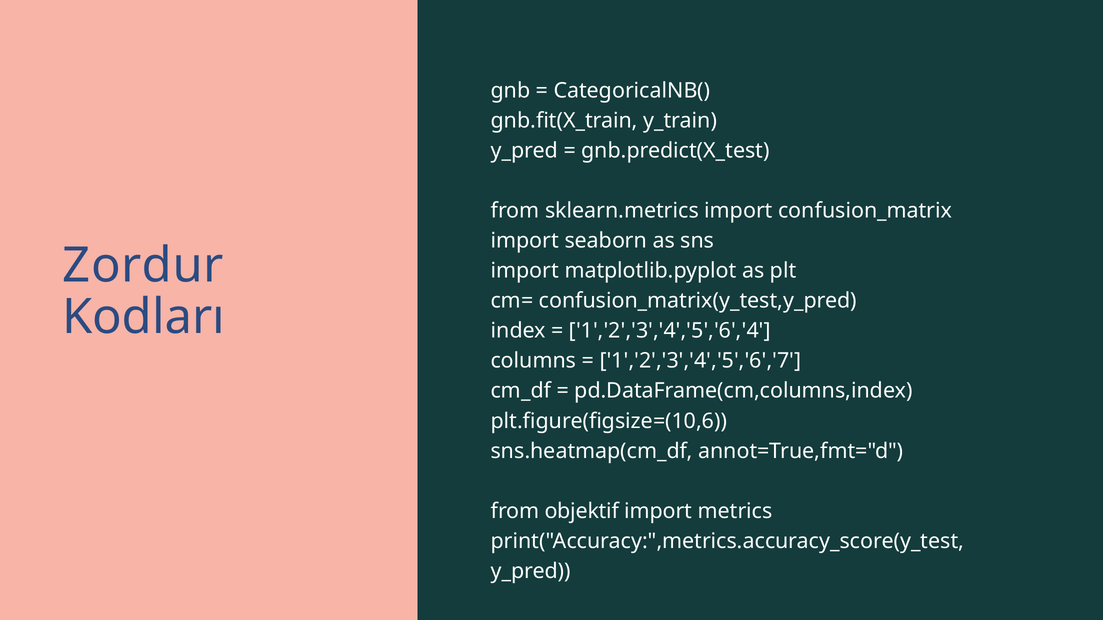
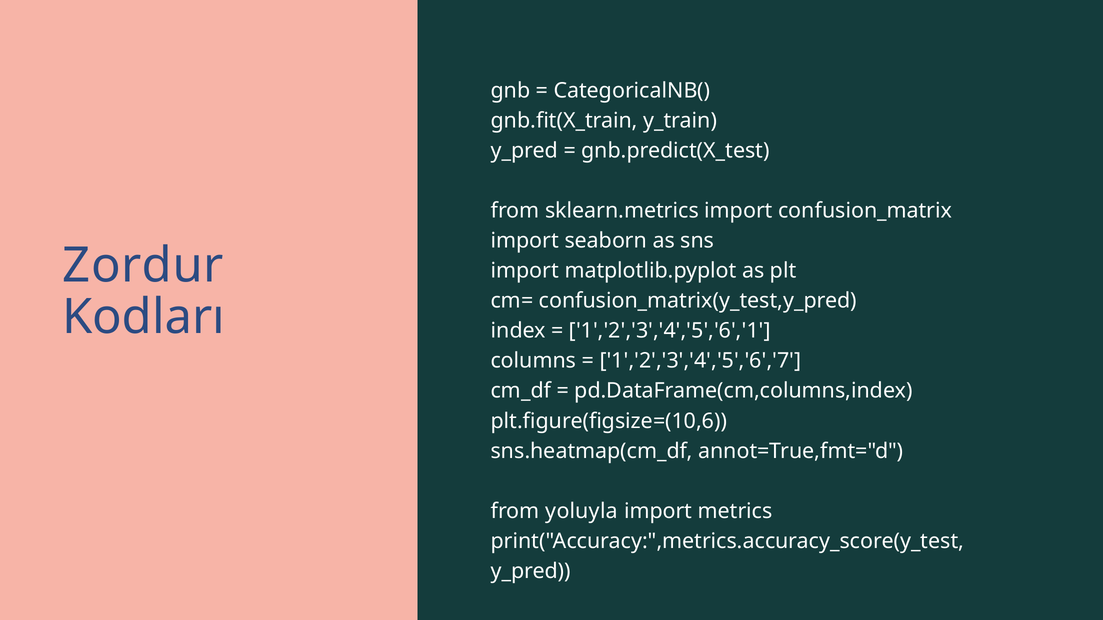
1','2','3','4','5','6','4: 1','2','3','4','5','6','4 -> 1','2','3','4','5','6','1 (670, 331)
objektif: objektif -> yoluyla (582, 511)
